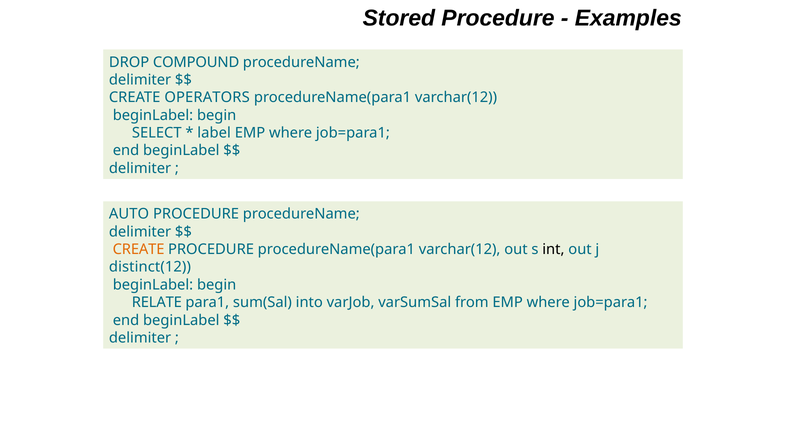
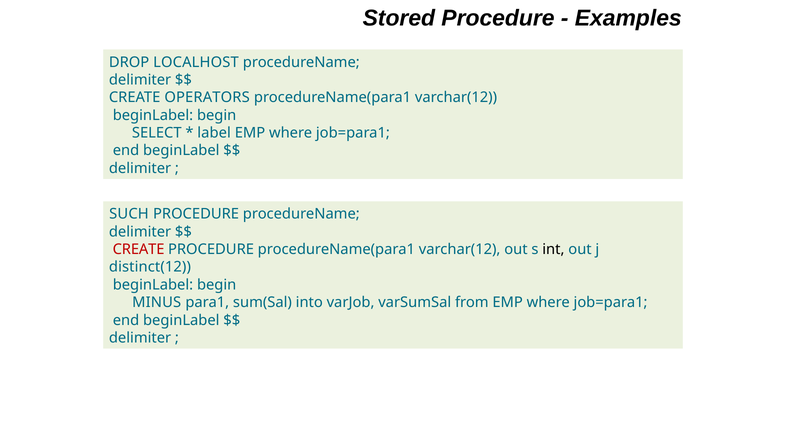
COMPOUND: COMPOUND -> LOCALHOST (196, 62)
AUTO: AUTO -> SUCH (129, 214)
CREATE colour: orange -> red (139, 250)
RELATE: RELATE -> MINUS (157, 303)
